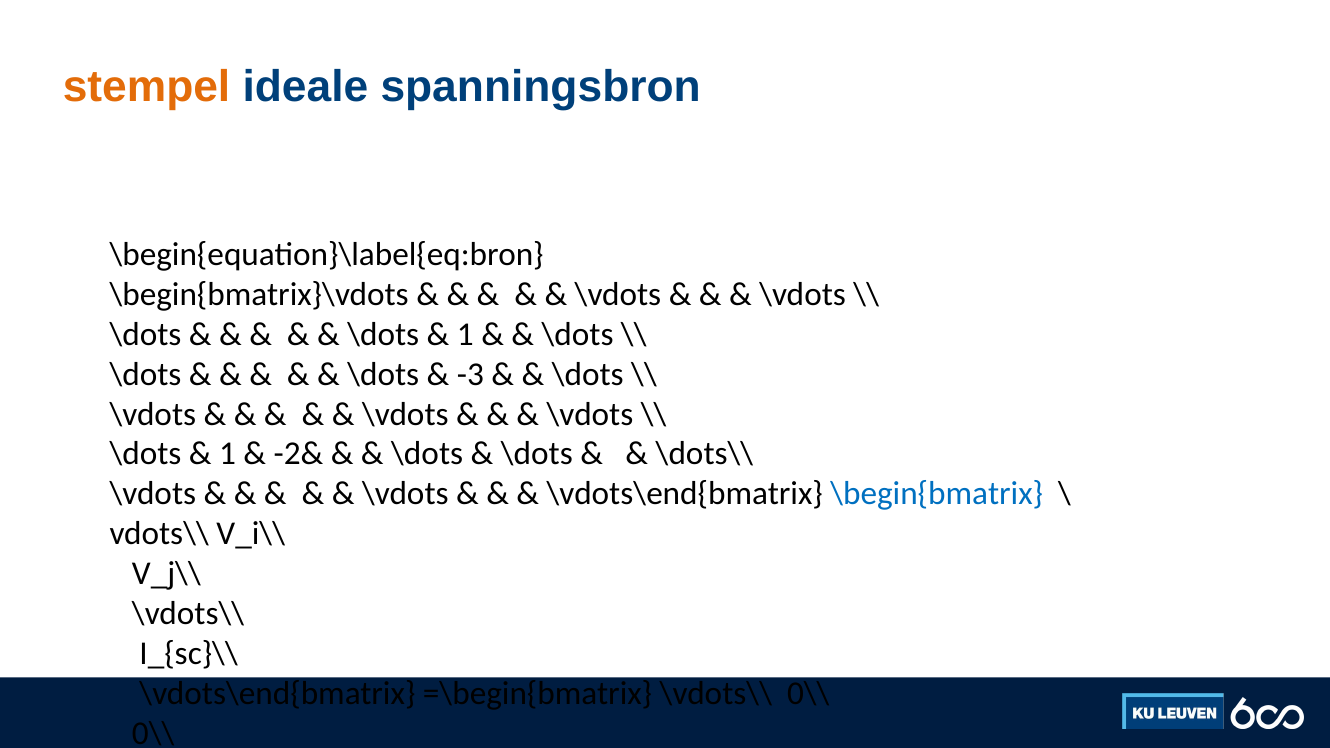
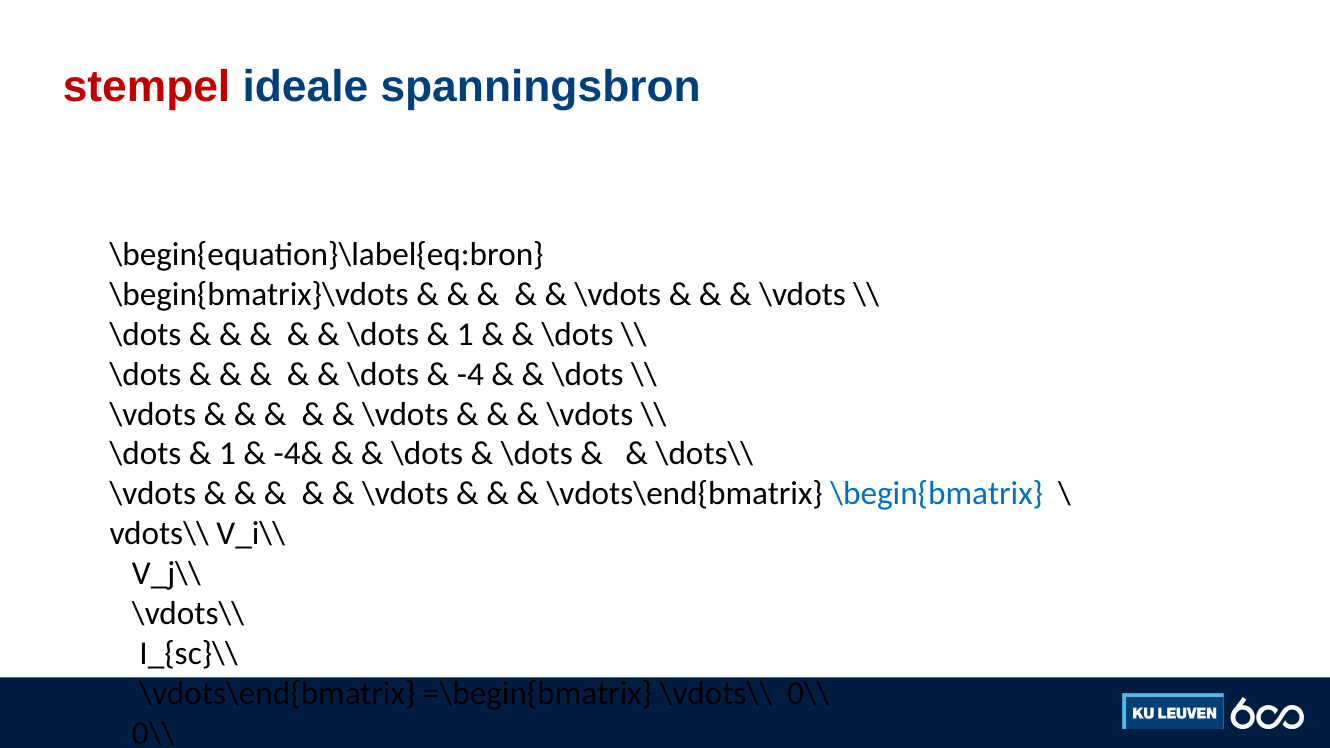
stempel colour: orange -> red (147, 87)
-3: -3 -> -4 (470, 374)
-2&: -2& -> -4& (298, 454)
